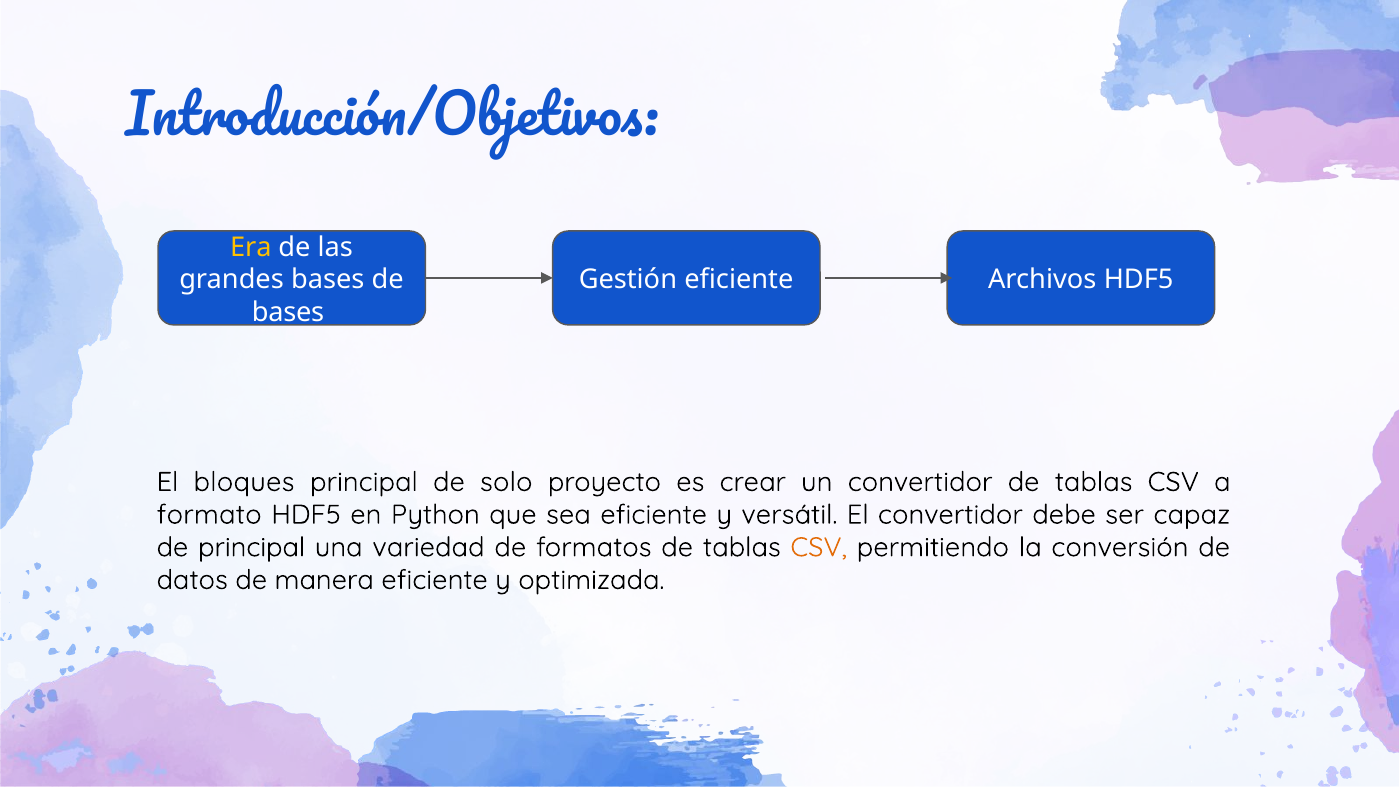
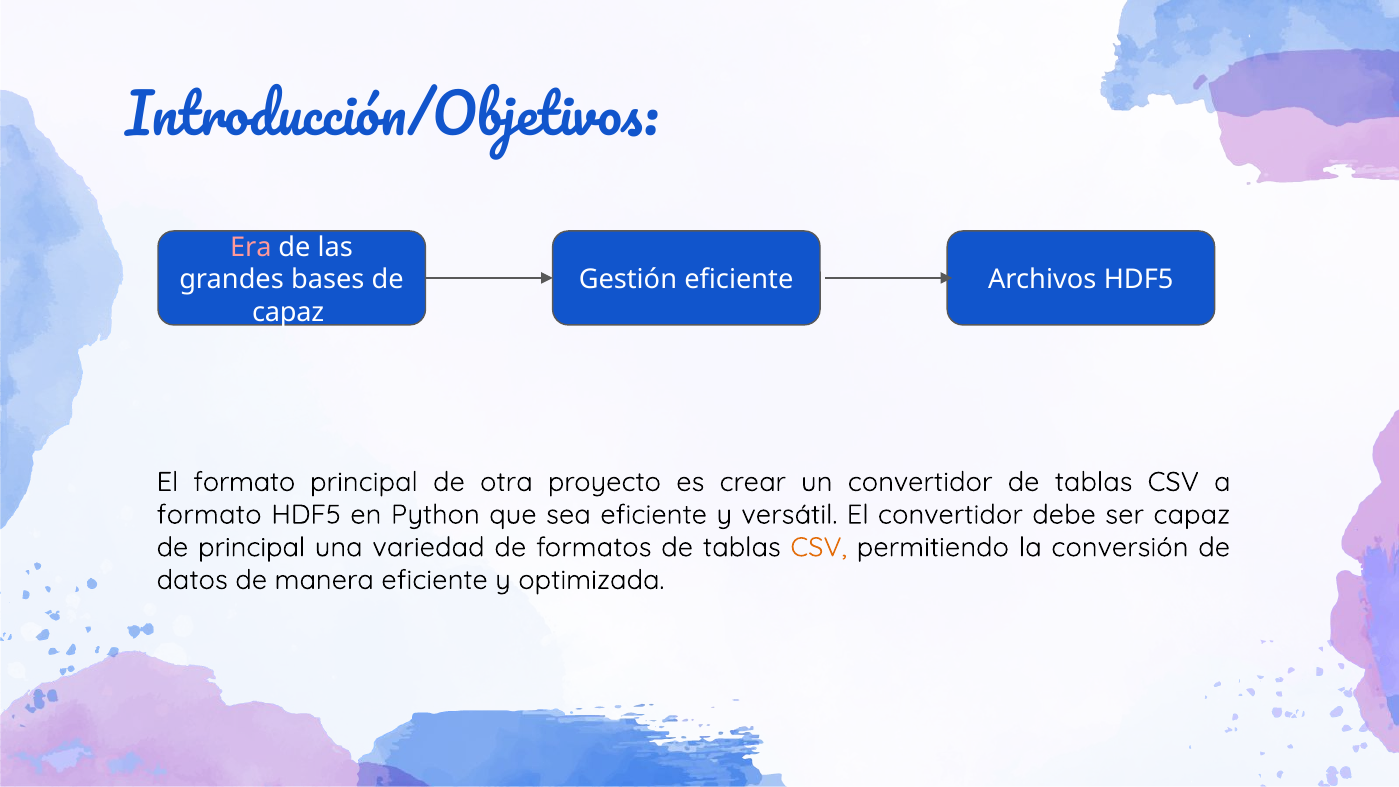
Era colour: yellow -> pink (251, 247)
bases: bases -> capaz (288, 312)
El bloques: bloques -> formato (244, 482)
solo: solo -> otra (506, 482)
